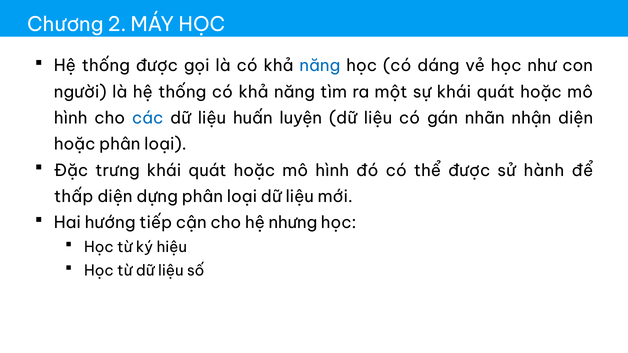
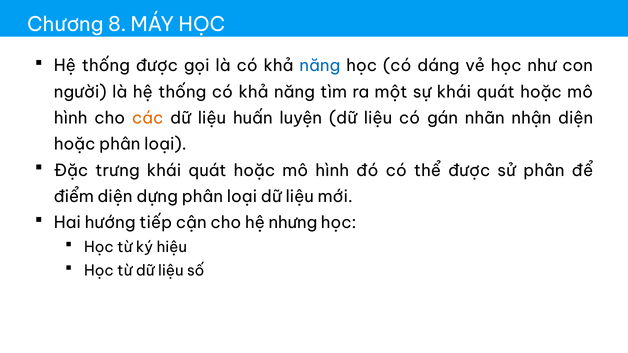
2: 2 -> 8 (117, 24)
các colour: blue -> orange (148, 118)
sử hành: hành -> phân (544, 171)
thấp: thấp -> điểm (74, 197)
